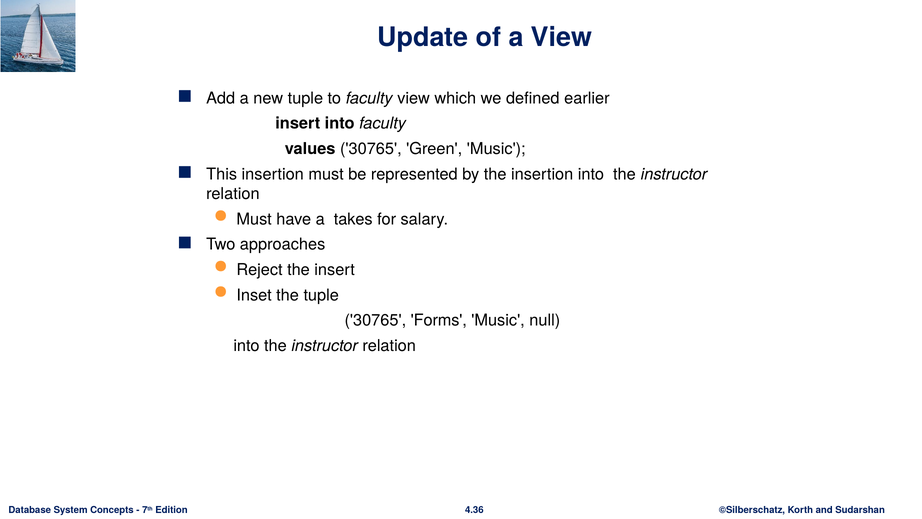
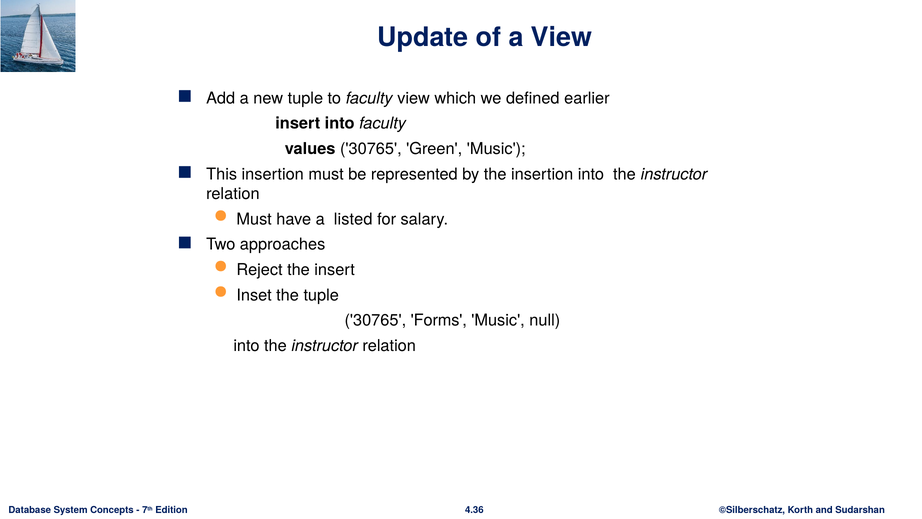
takes: takes -> listed (353, 219)
